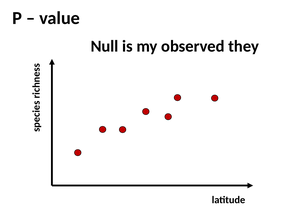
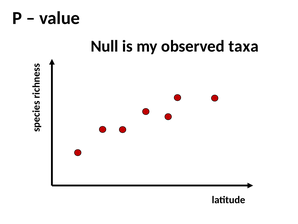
they: they -> taxa (244, 46)
